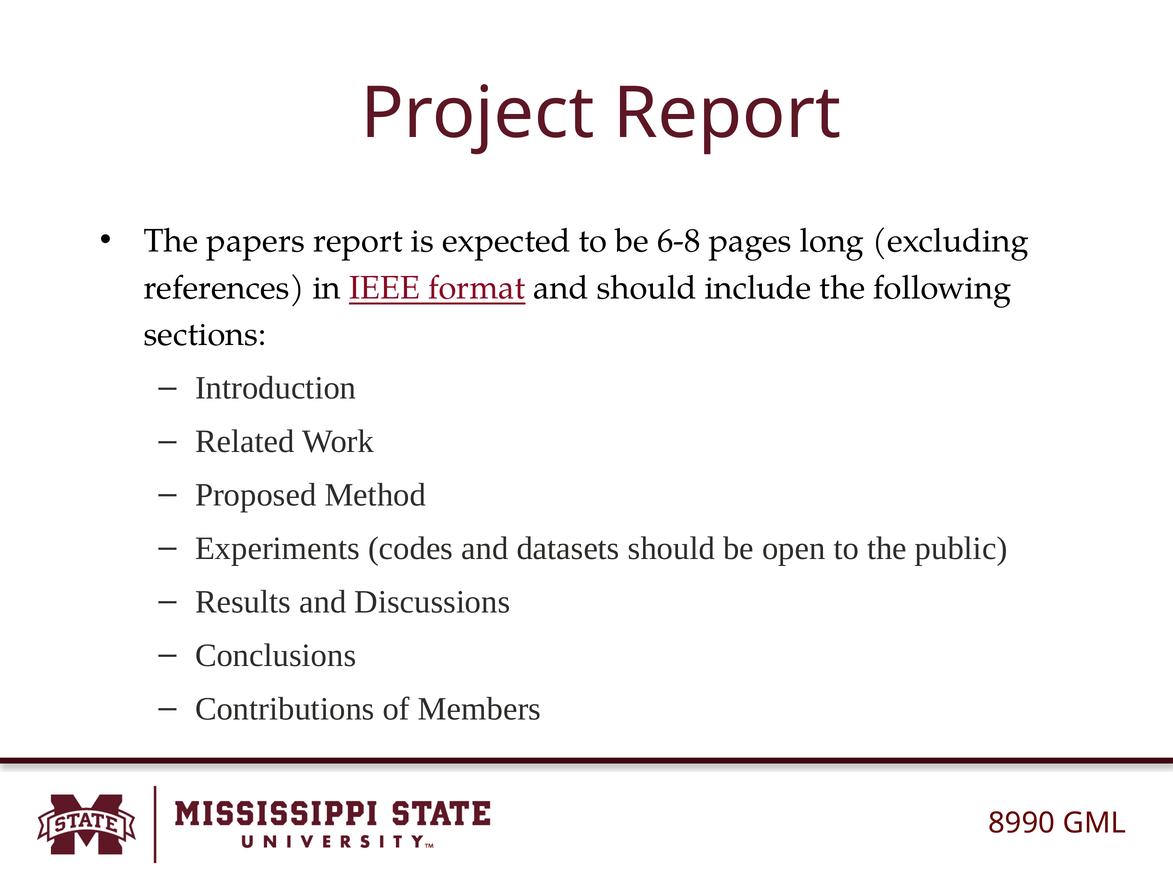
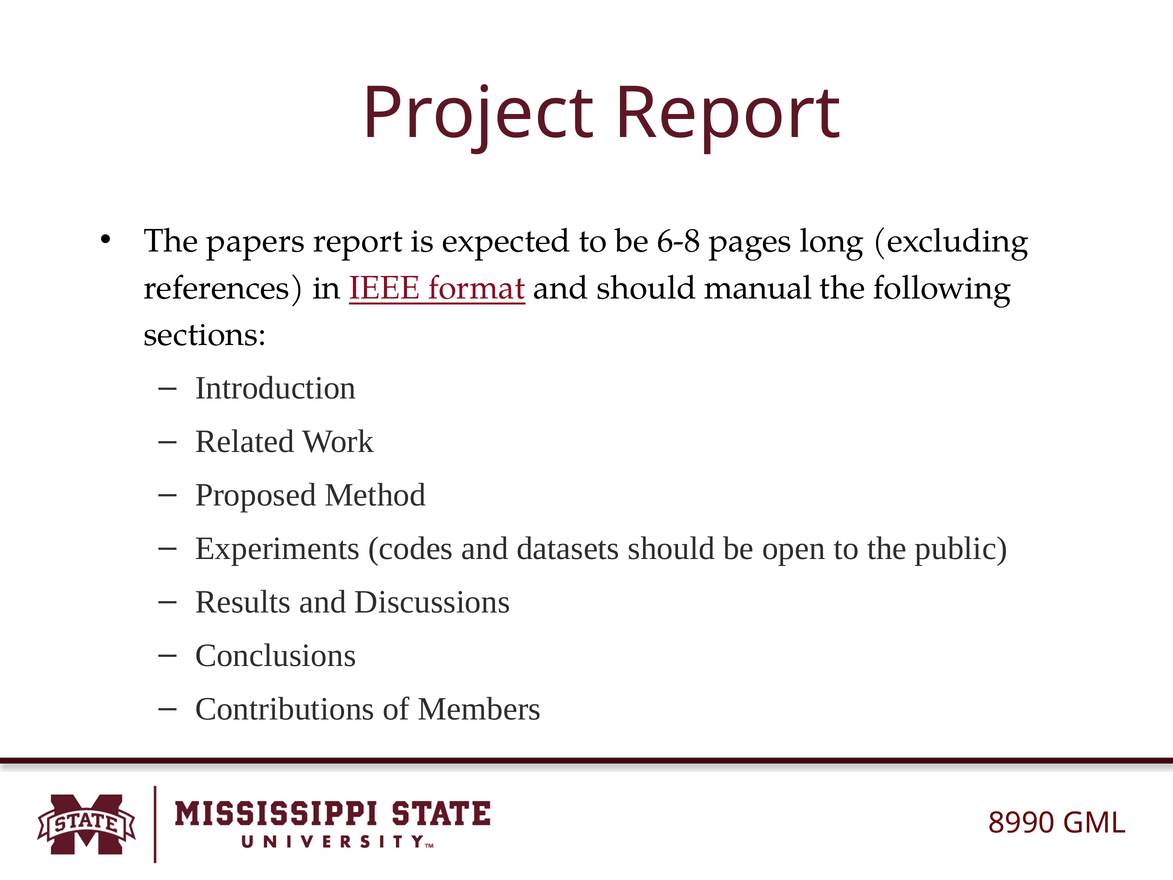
include: include -> manual (758, 288)
